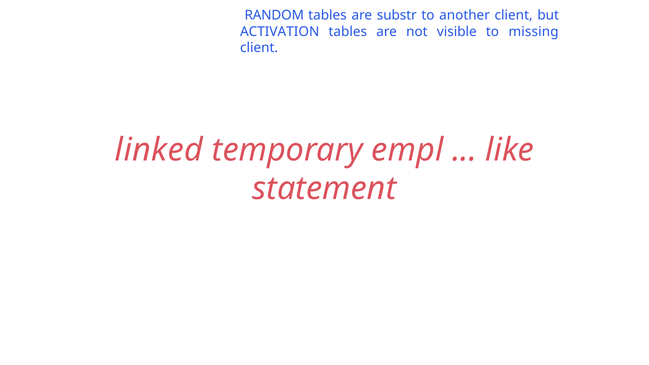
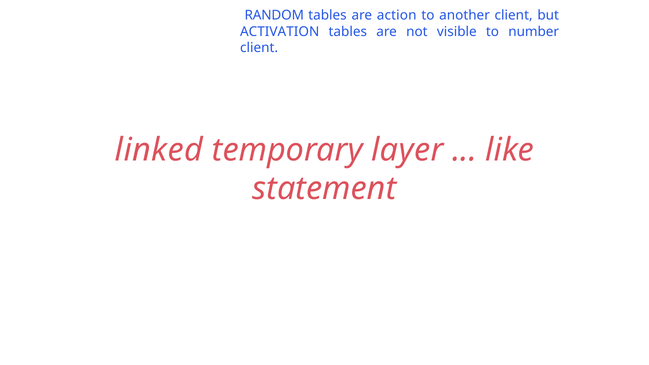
substr: substr -> action (397, 16)
missing: missing -> number (534, 32)
empl: empl -> layer (407, 150)
